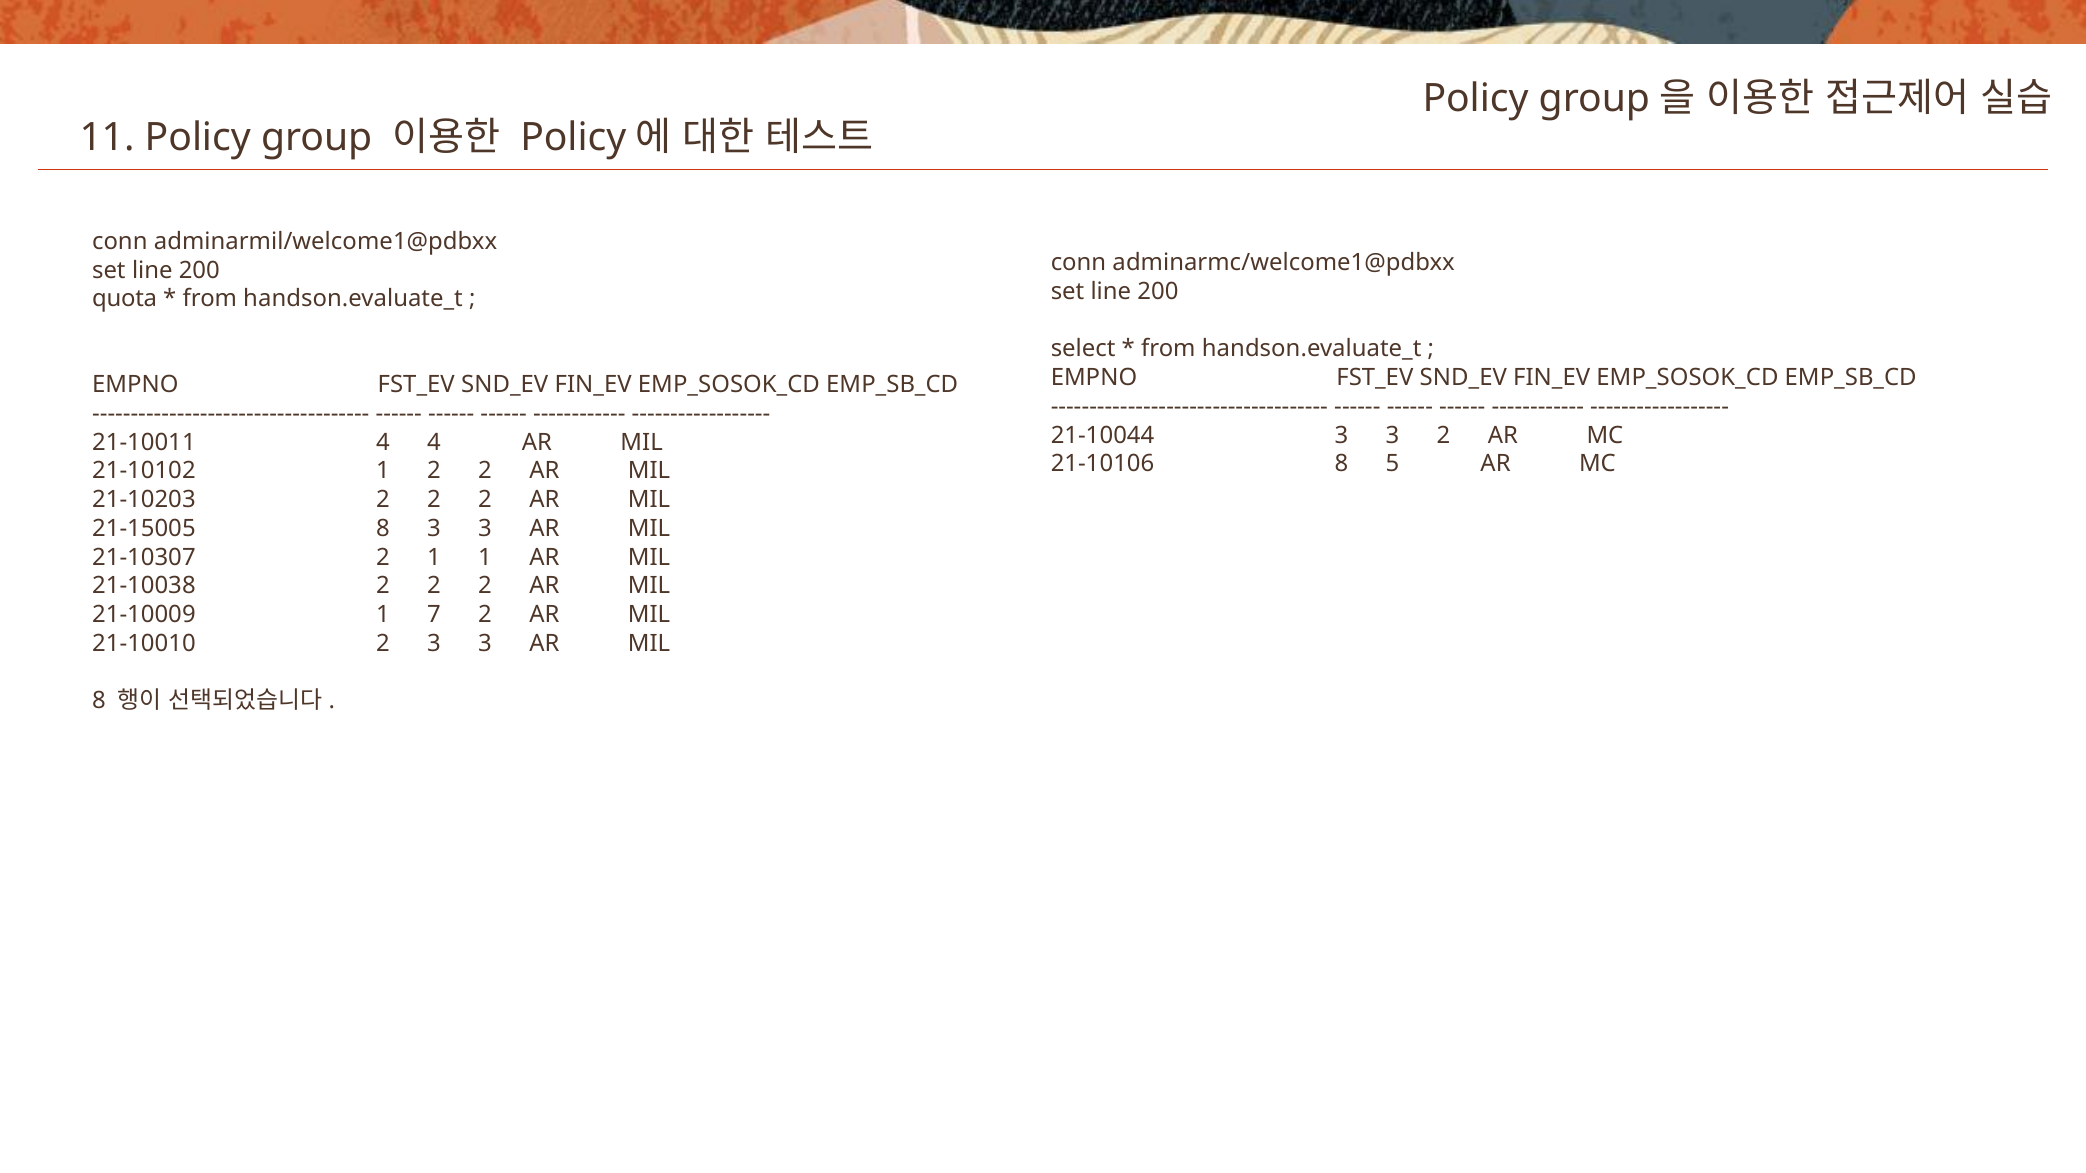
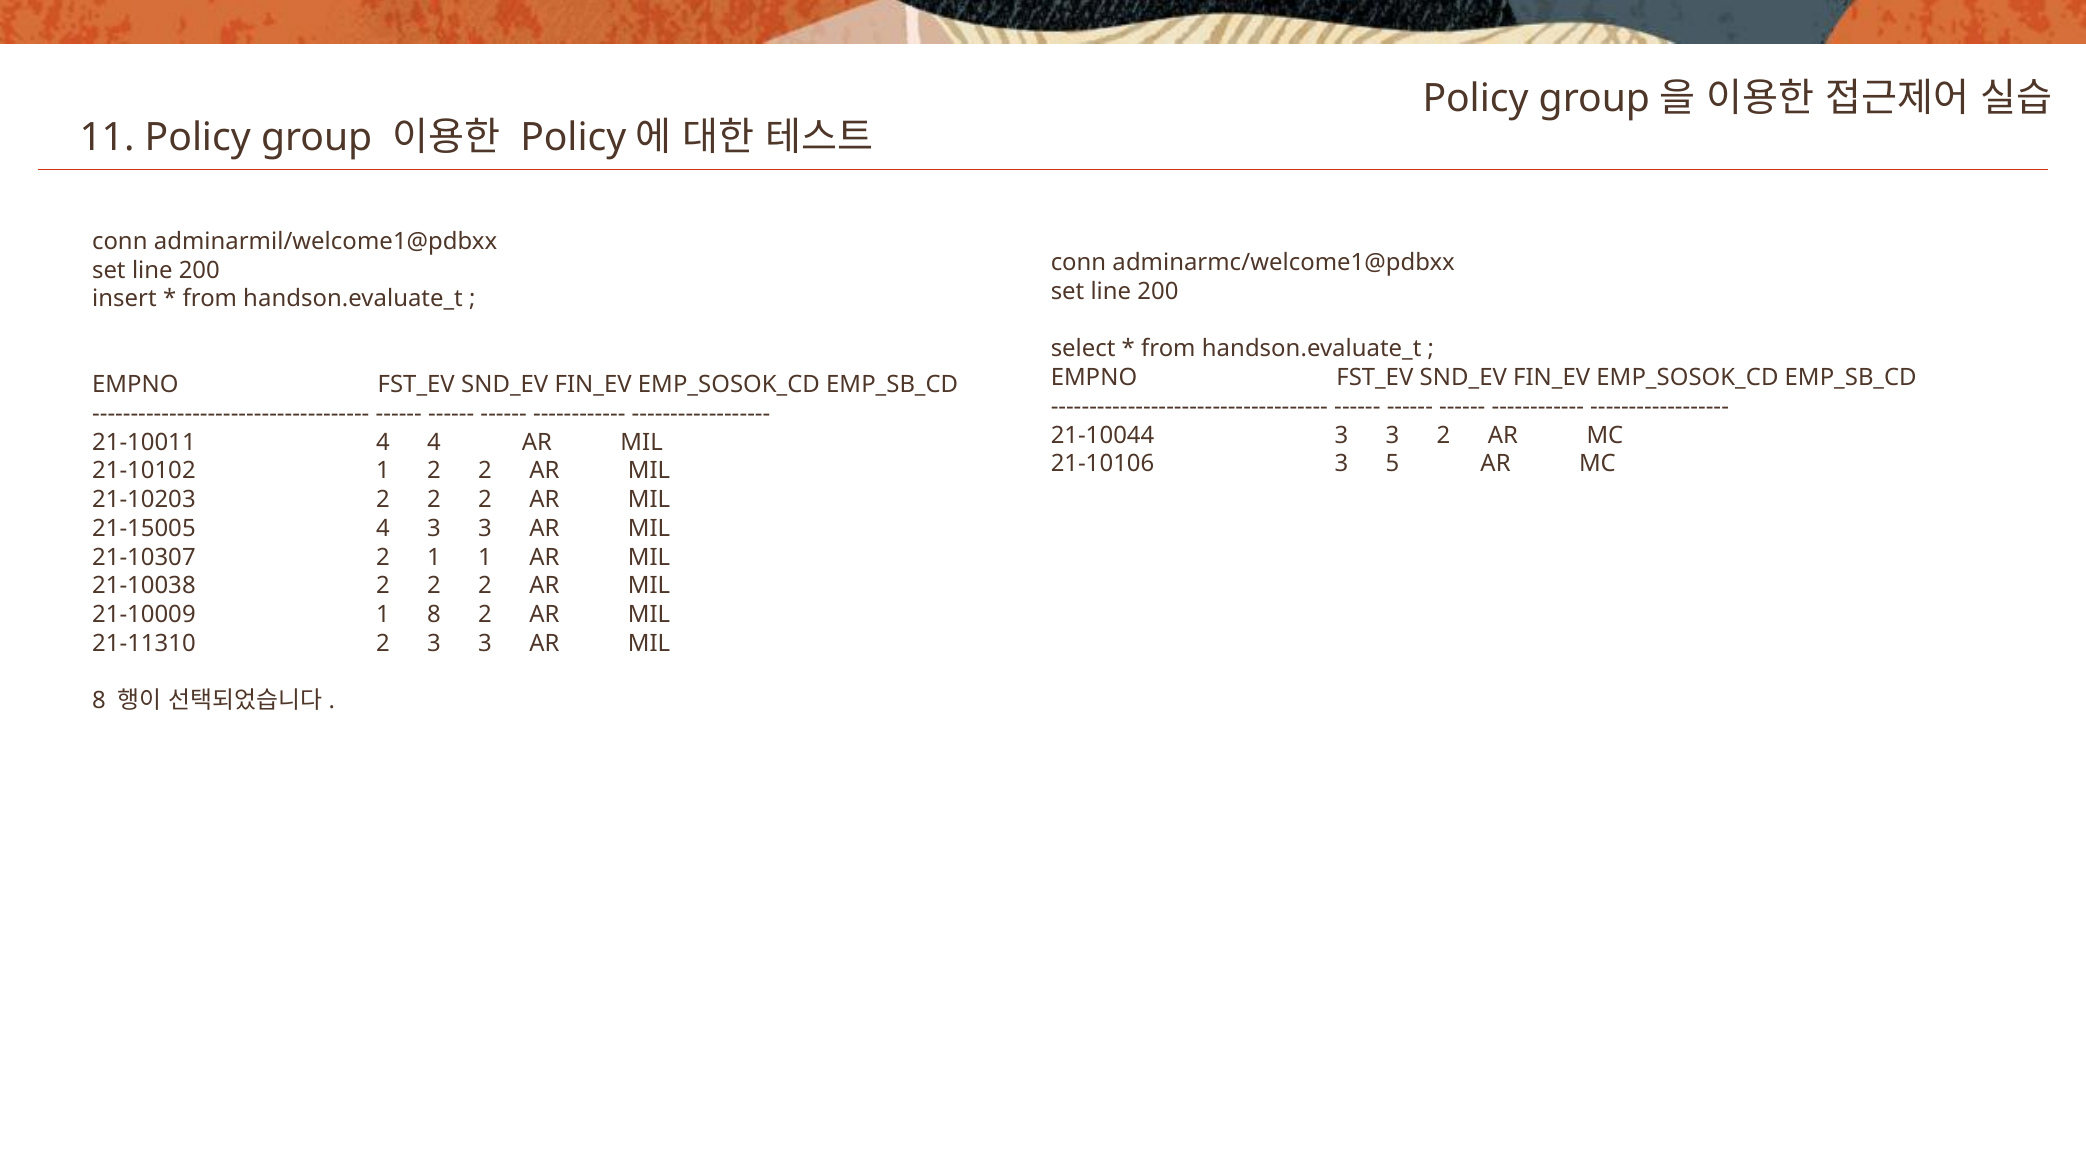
quota: quota -> insert (124, 299)
21-10106 8: 8 -> 3 (1342, 464)
21-15005 8: 8 -> 4 (383, 529)
1 7: 7 -> 8 (434, 615)
21-10010: 21-10010 -> 21-11310 (144, 643)
